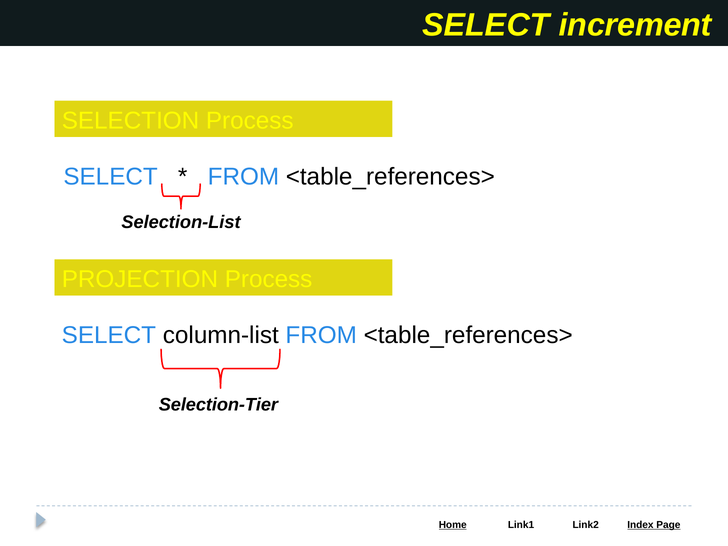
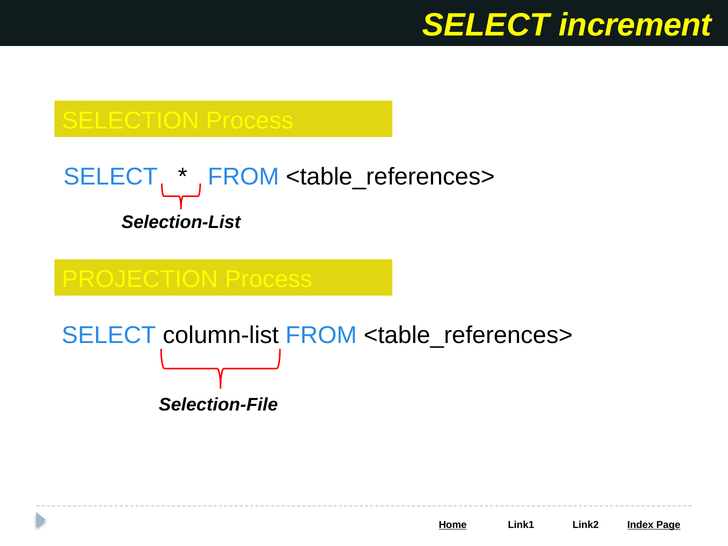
Selection-Tier: Selection-Tier -> Selection-File (218, 405)
